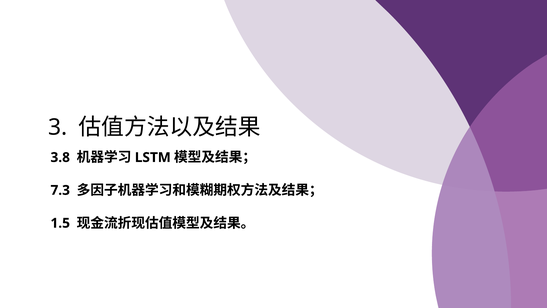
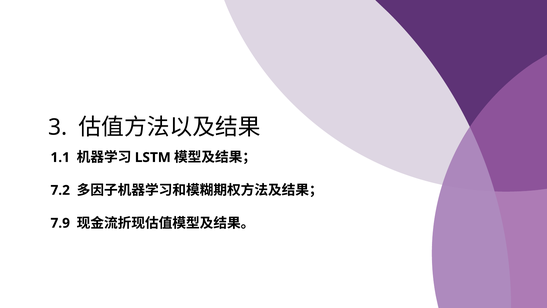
3.8: 3.8 -> 1.1 (60, 157)
7.3: 7.3 -> 7.2 (60, 190)
1.5: 1.5 -> 7.9 (60, 223)
